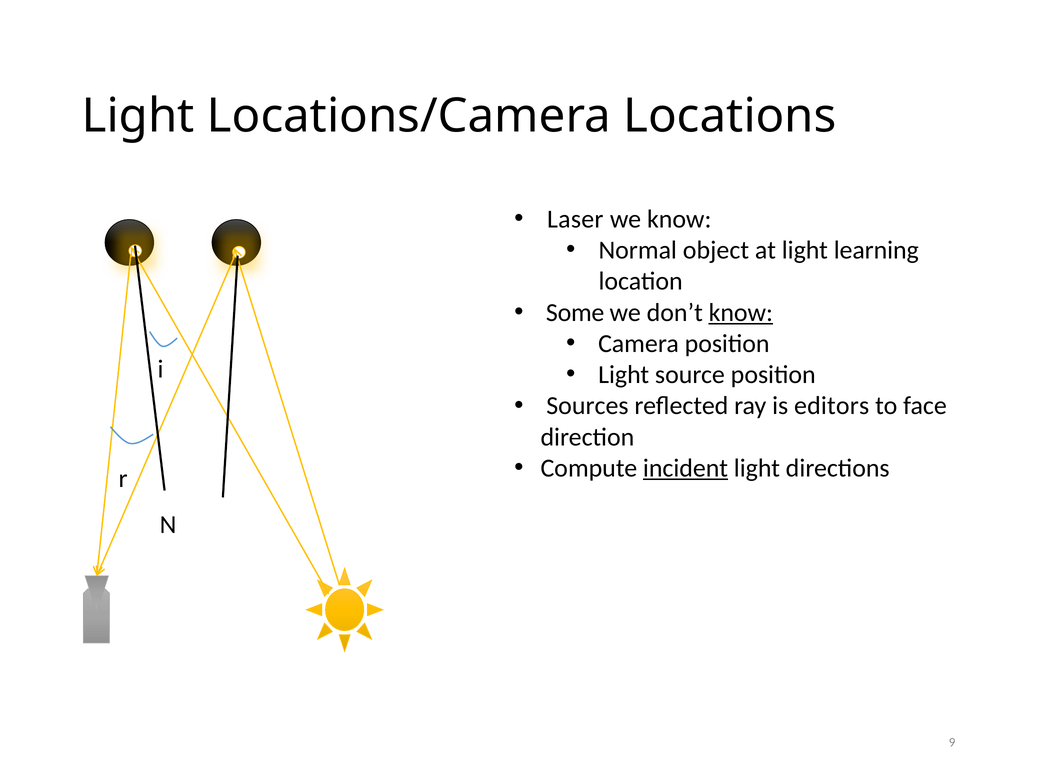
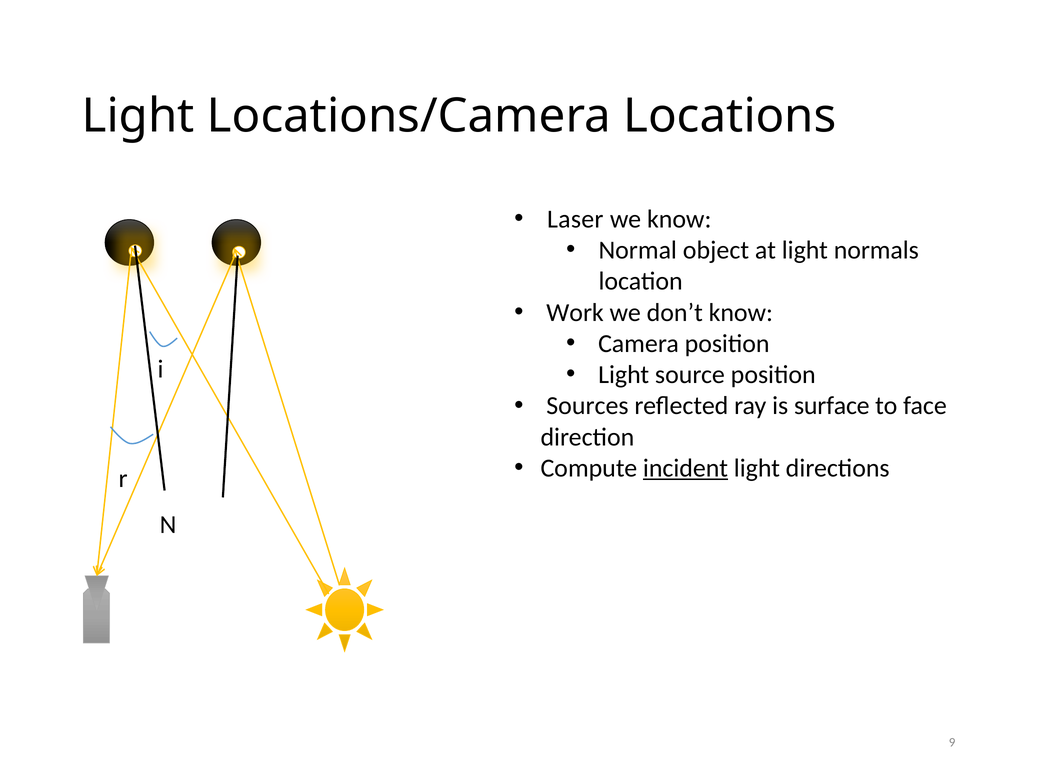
learning: learning -> normals (876, 250)
Some: Some -> Work (575, 312)
know underline: present -> none (741, 312)
editors: editors -> surface (832, 406)
